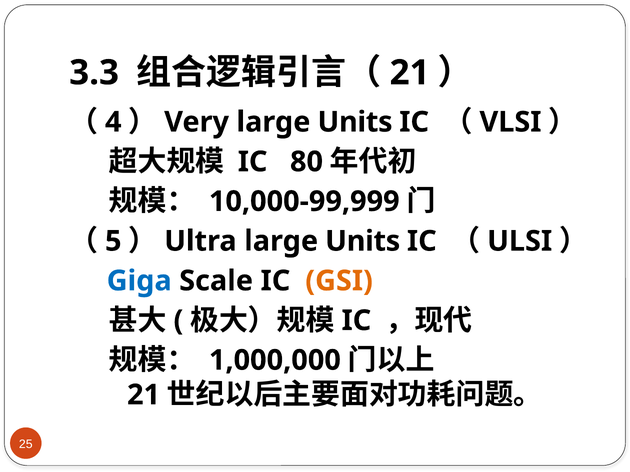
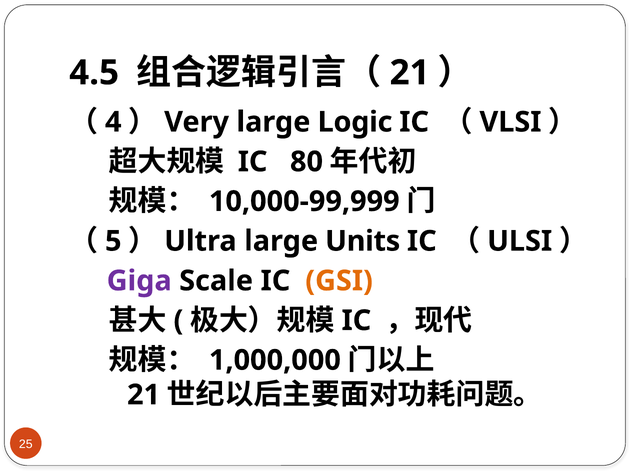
3.3: 3.3 -> 4.5 (94, 73)
Units: Units -> Logic (355, 122)
Giga colour: blue -> purple (139, 281)
